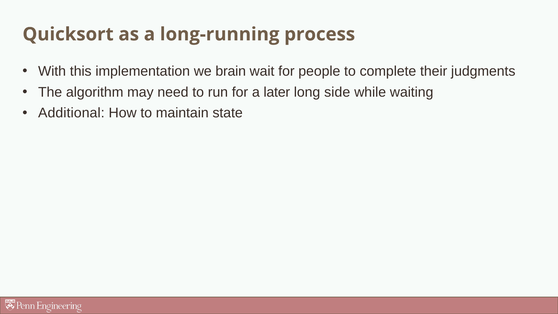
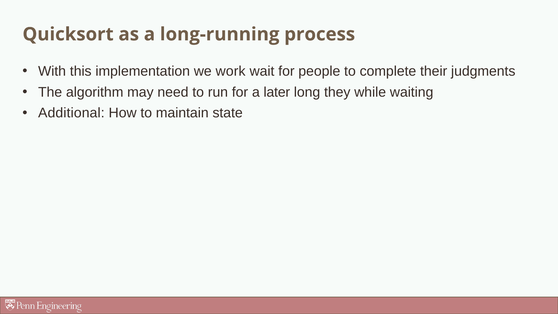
brain: brain -> work (231, 71)
side: side -> they (337, 92)
